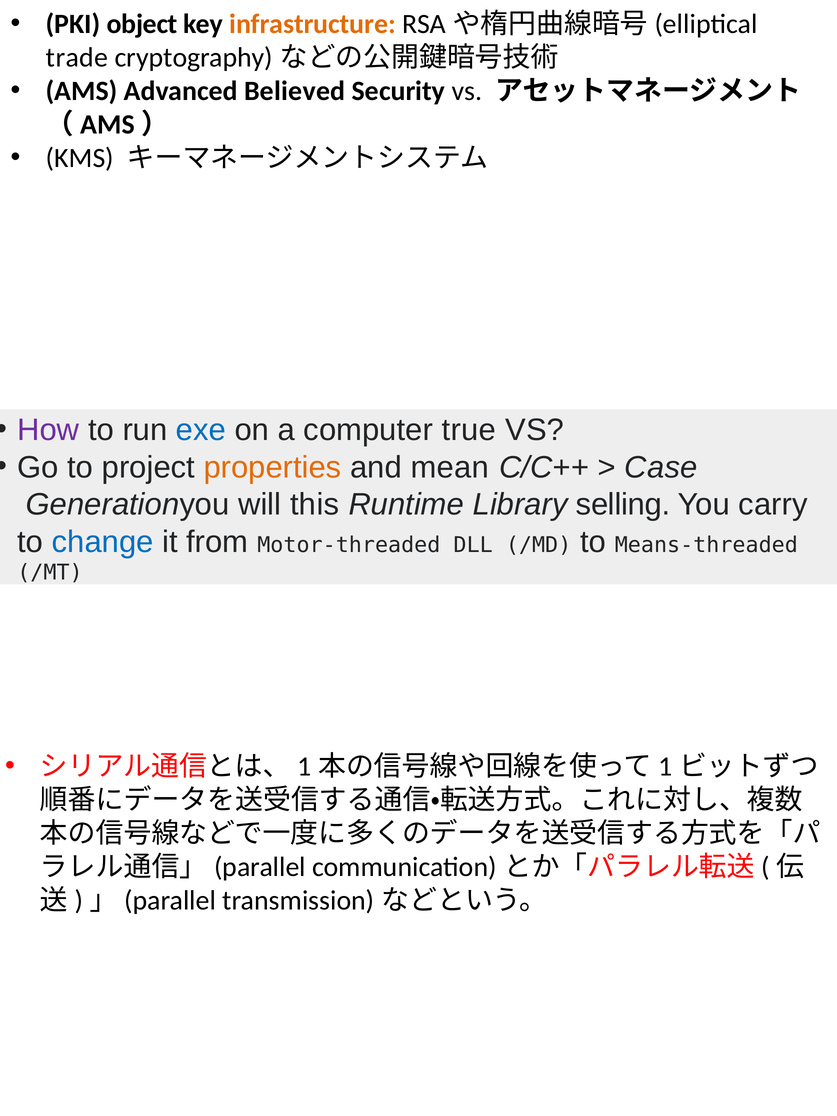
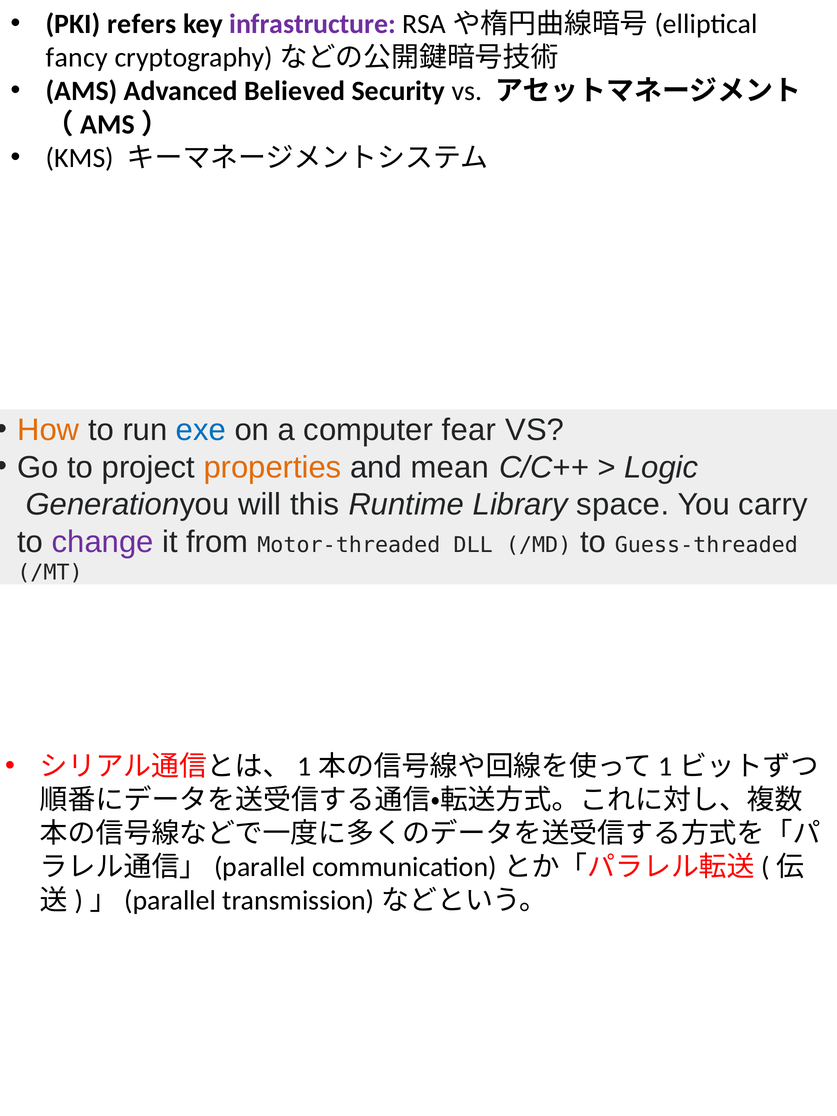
object: object -> refers (142, 24)
infrastructure colour: orange -> purple (313, 24)
trade: trade -> fancy (77, 58)
How colour: purple -> orange (48, 430)
true: true -> fear (469, 430)
Case: Case -> Logic (661, 467)
selling: selling -> space (623, 505)
change colour: blue -> purple (103, 542)
Means-threaded: Means-threaded -> Guess-threaded (706, 545)
